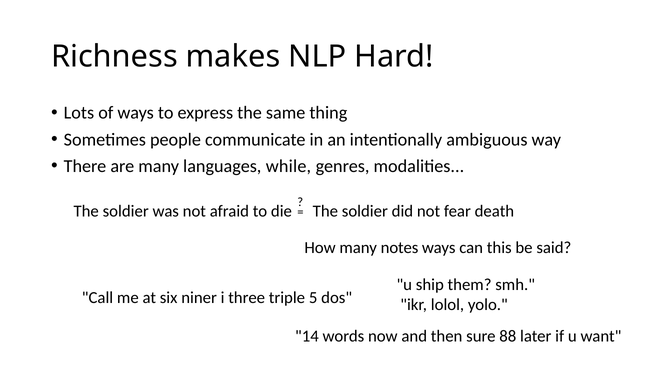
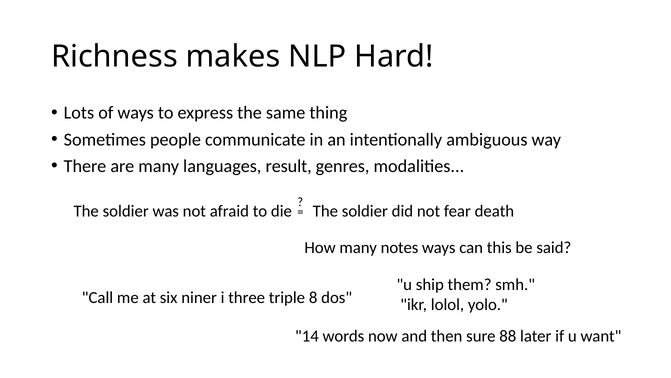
while: while -> result (289, 166)
5: 5 -> 8 (313, 297)
